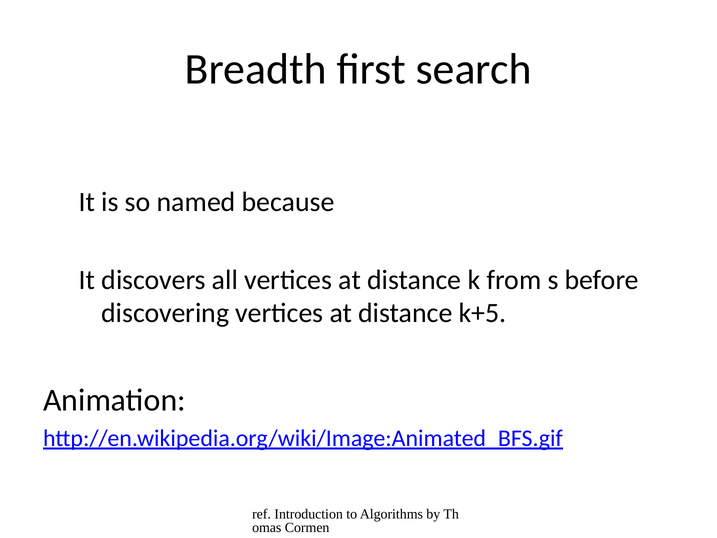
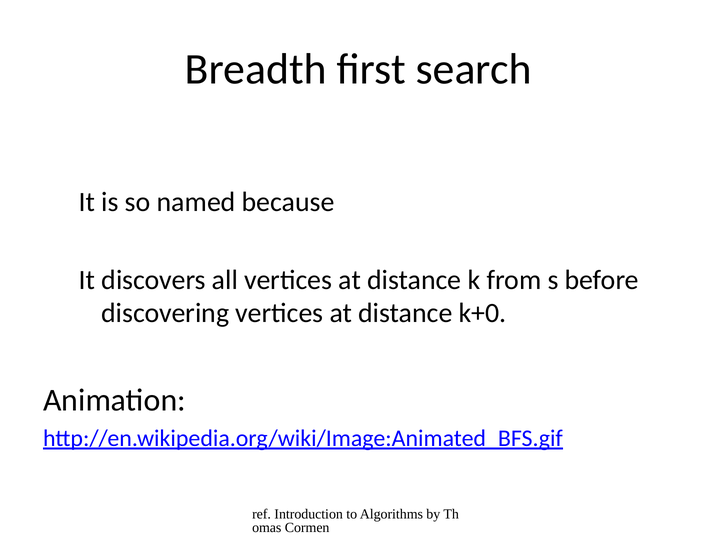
k+5: k+5 -> k+0 (482, 313)
